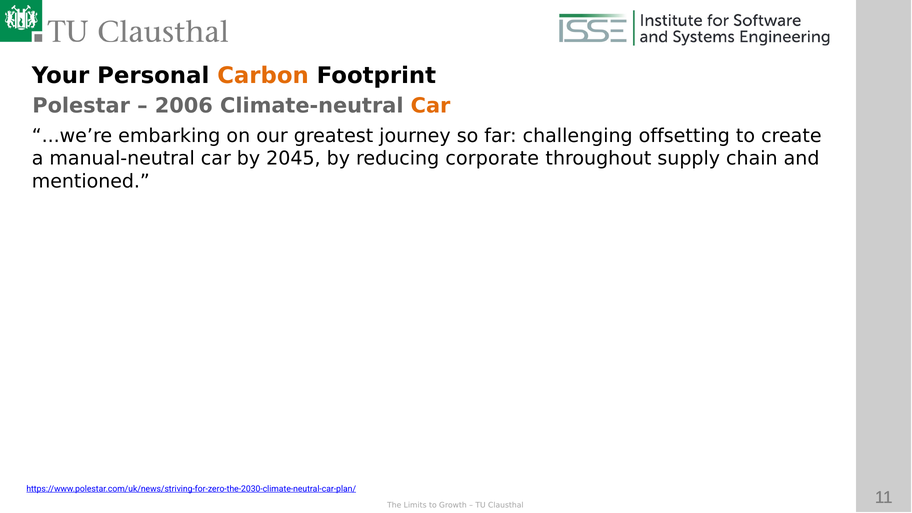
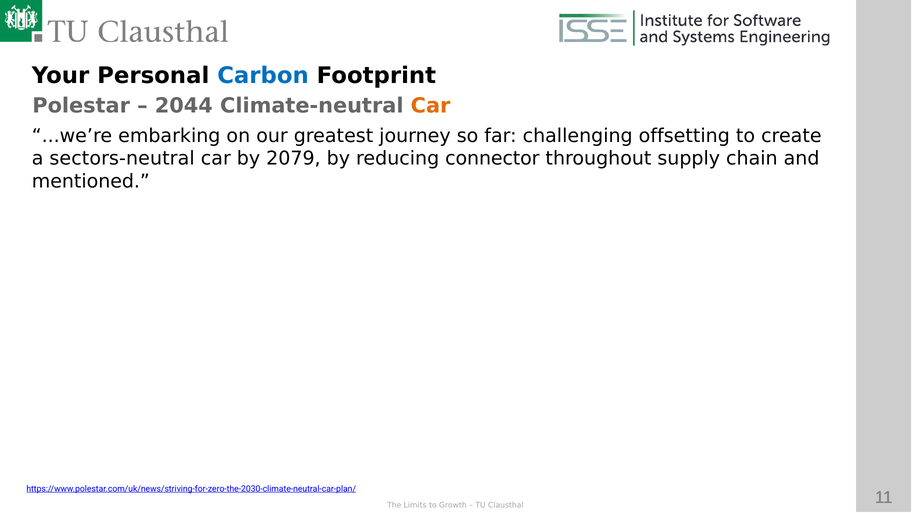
Carbon colour: orange -> blue (263, 76)
2006: 2006 -> 2044 (184, 106)
manual-neutral: manual-neutral -> sectors-neutral (122, 159)
2045: 2045 -> 2079 (293, 159)
corporate: corporate -> connector (492, 159)
